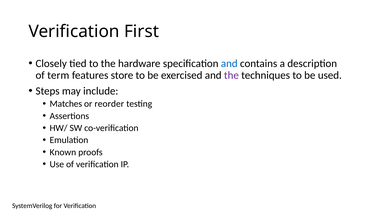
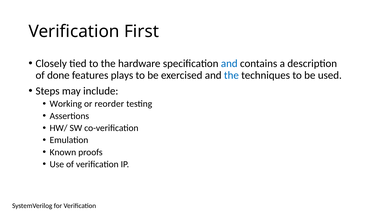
term: term -> done (58, 75)
store: store -> plays (122, 75)
the colour: purple -> blue (231, 75)
Matches: Matches -> Working (66, 104)
